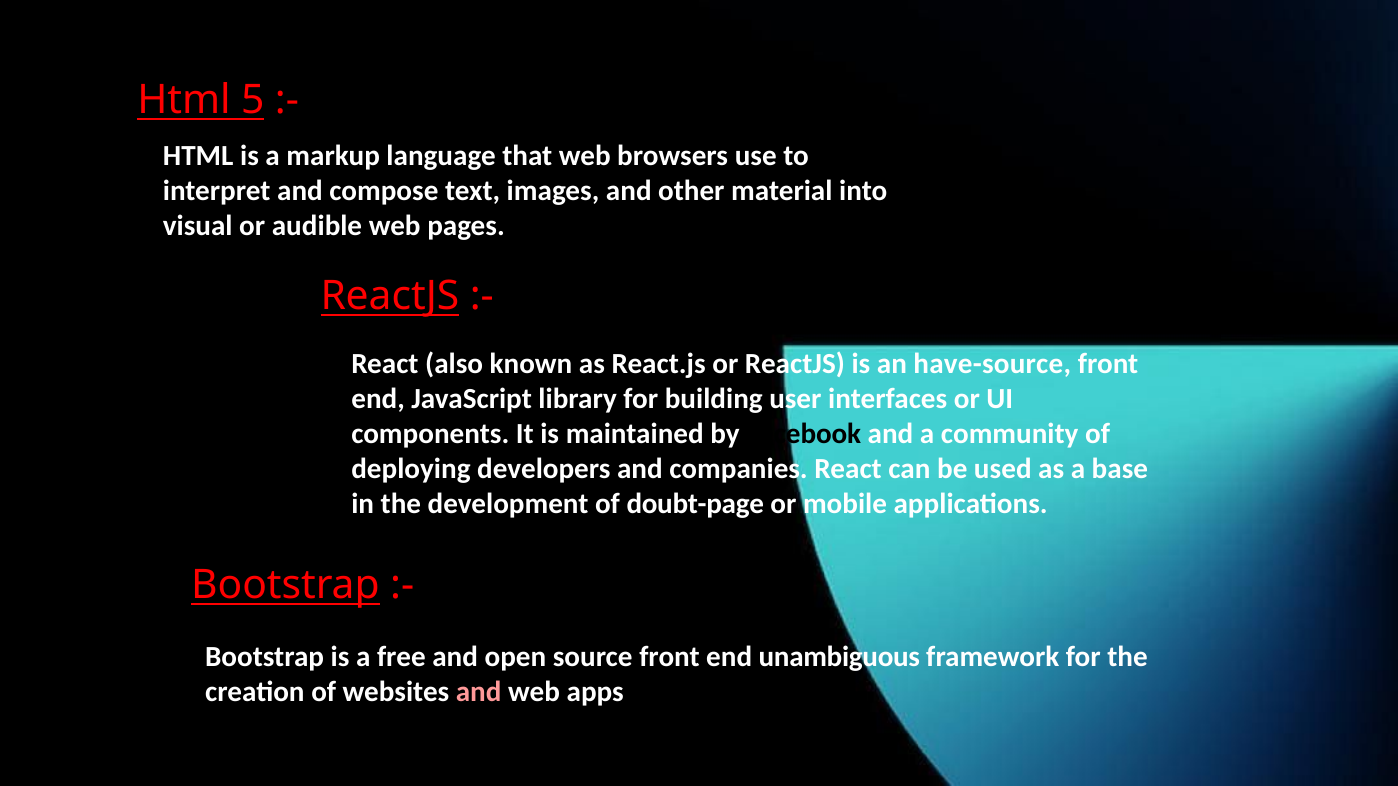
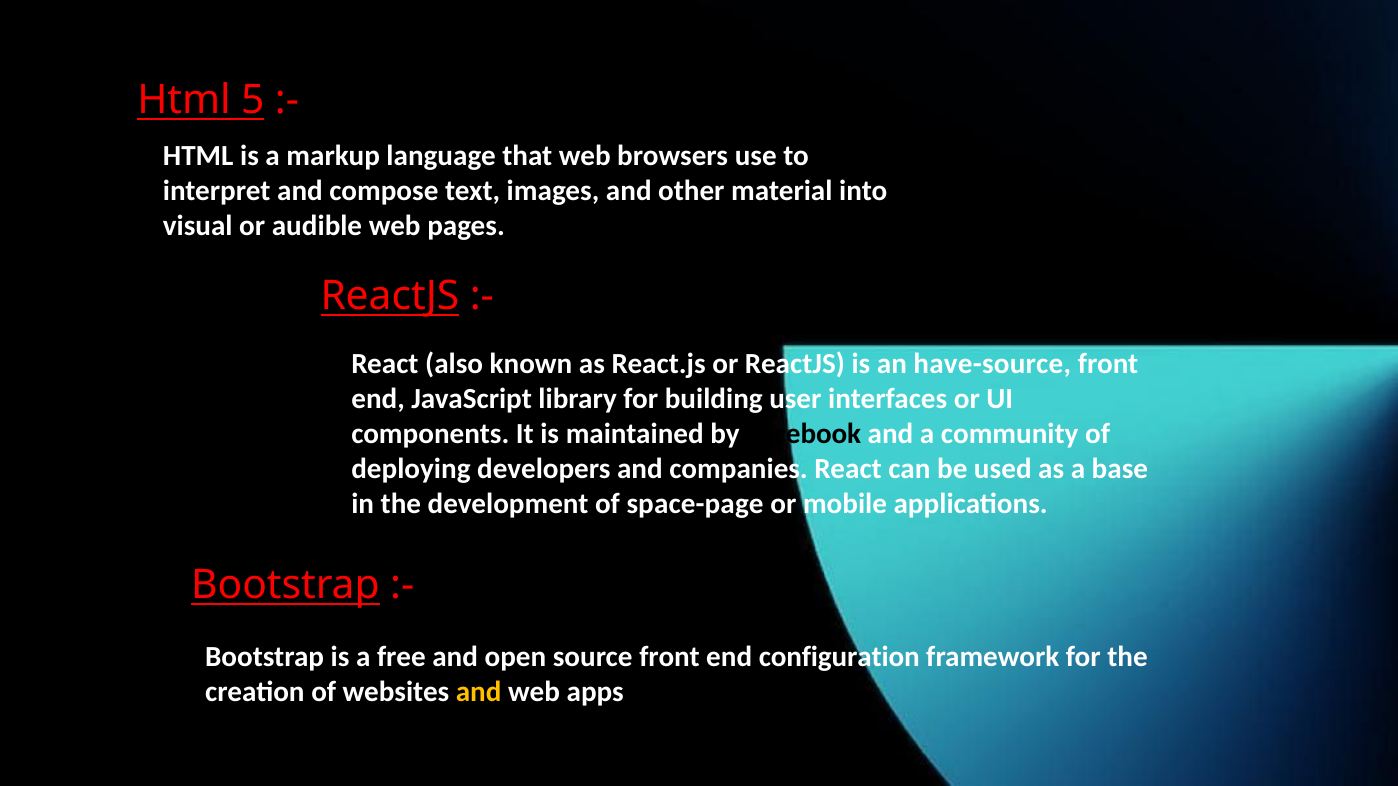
doubt-page: doubt-page -> space-page (695, 504)
unambiguous: unambiguous -> configuration (839, 657)
and colour: pink -> yellow (479, 692)
